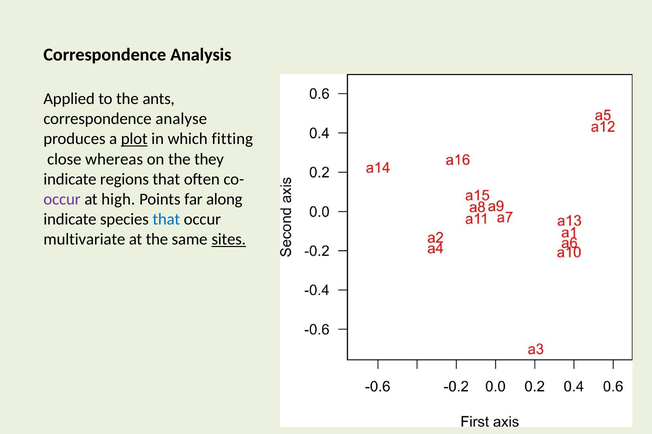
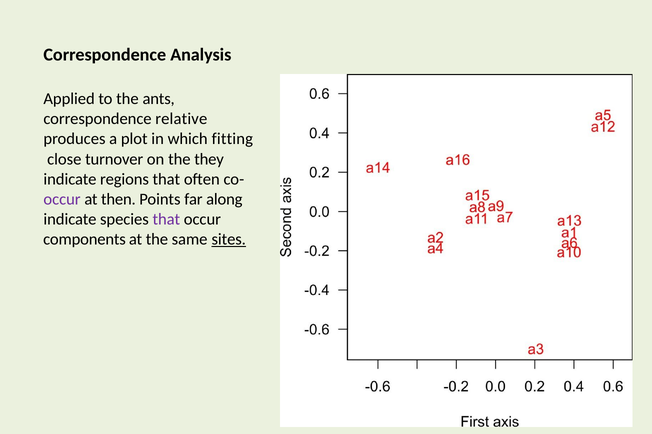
analyse: analyse -> relative (181, 119)
plot underline: present -> none (134, 139)
whereas: whereas -> turnover (114, 159)
high: high -> then (118, 200)
that colour: blue -> purple (166, 220)
multivariate: multivariate -> components (84, 240)
